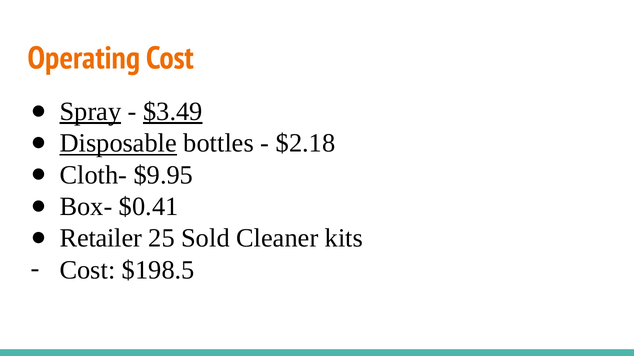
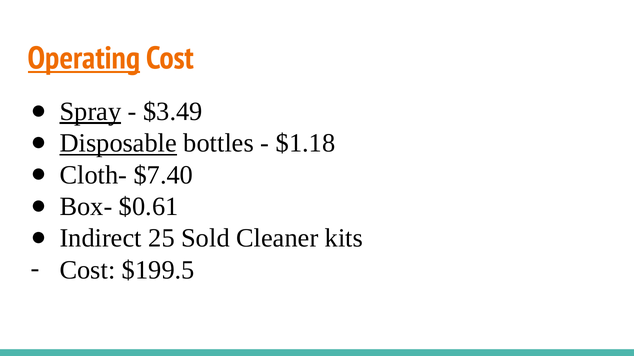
Operating underline: none -> present (84, 58)
$3.49 underline: present -> none (173, 112)
$2.18: $2.18 -> $1.18 (306, 144)
$9.95: $9.95 -> $7.40 (163, 175)
$0.41: $0.41 -> $0.61 (149, 207)
Retailer: Retailer -> Indirect (101, 239)
$198.5: $198.5 -> $199.5 (158, 270)
